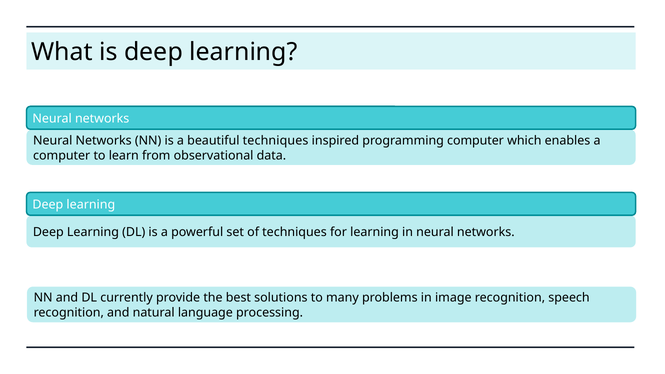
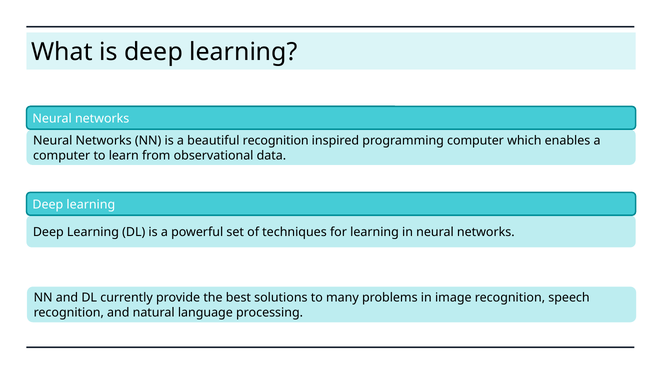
beautiful techniques: techniques -> recognition (276, 141)
